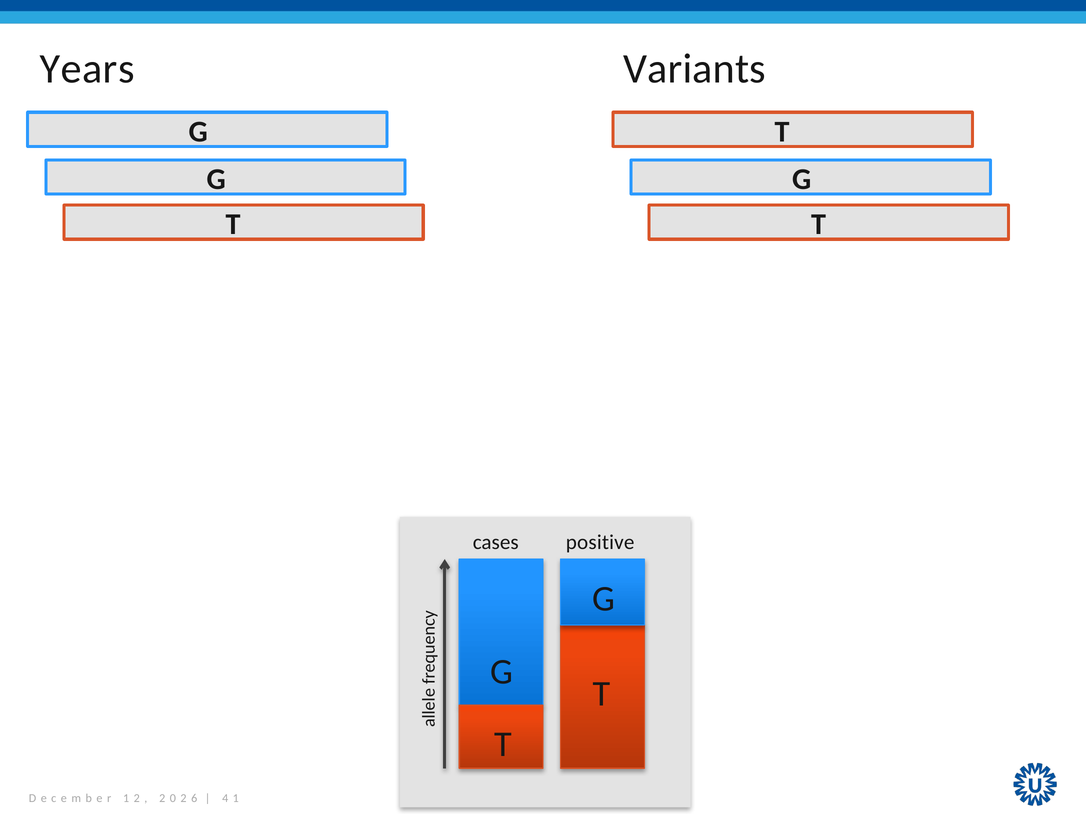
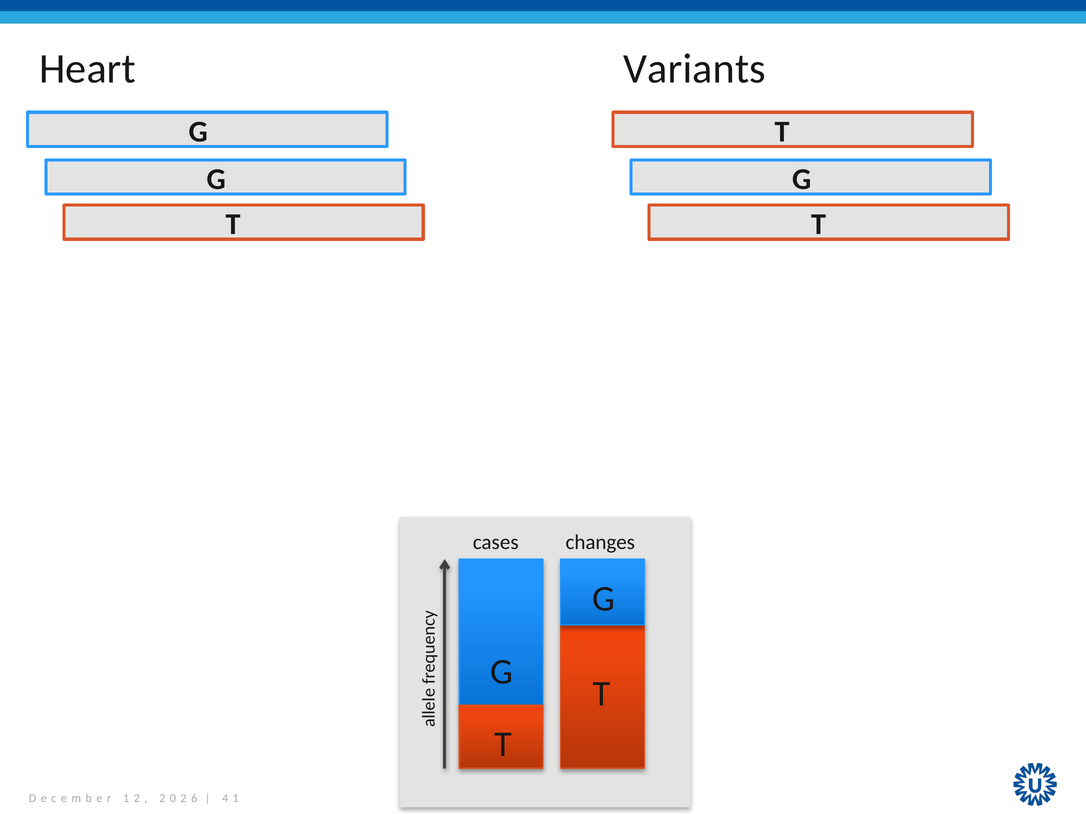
Years: Years -> Heart (87, 69)
positive: positive -> changes (600, 542)
